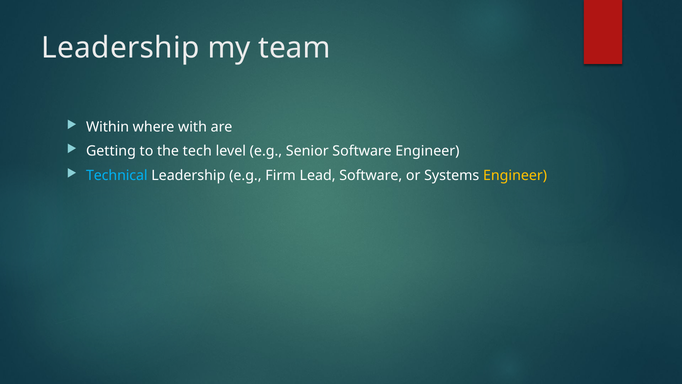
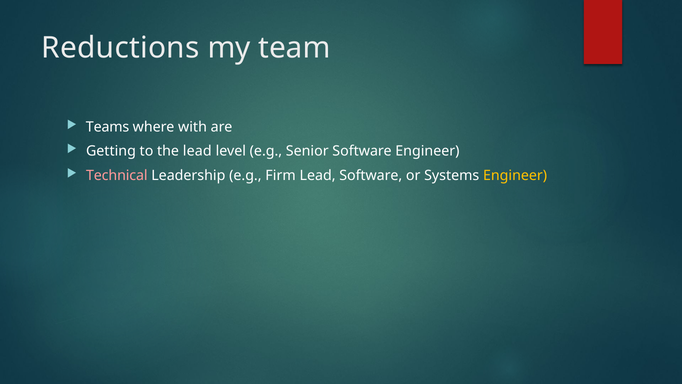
Leadership: Leadership -> Reductions (120, 48)
Within: Within -> Teams (108, 127)
the tech: tech -> lead (197, 151)
Technical colour: light blue -> pink (117, 175)
